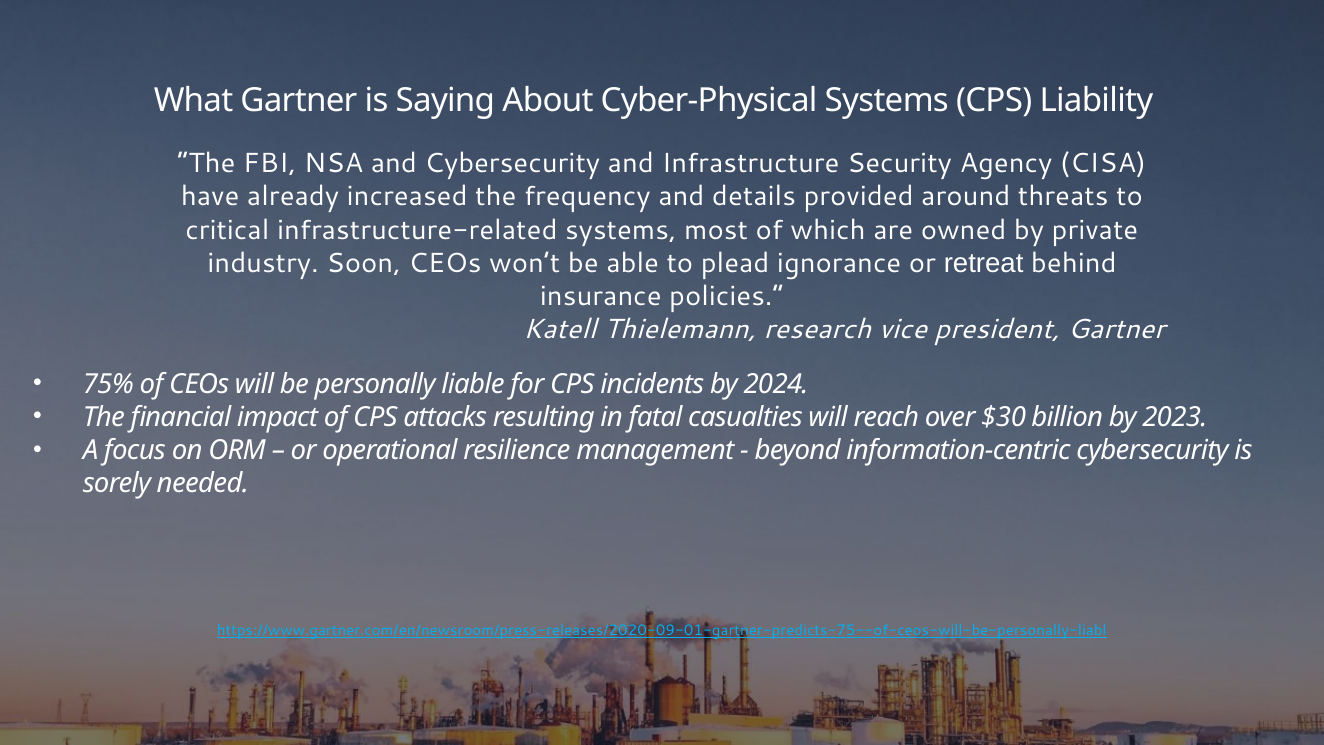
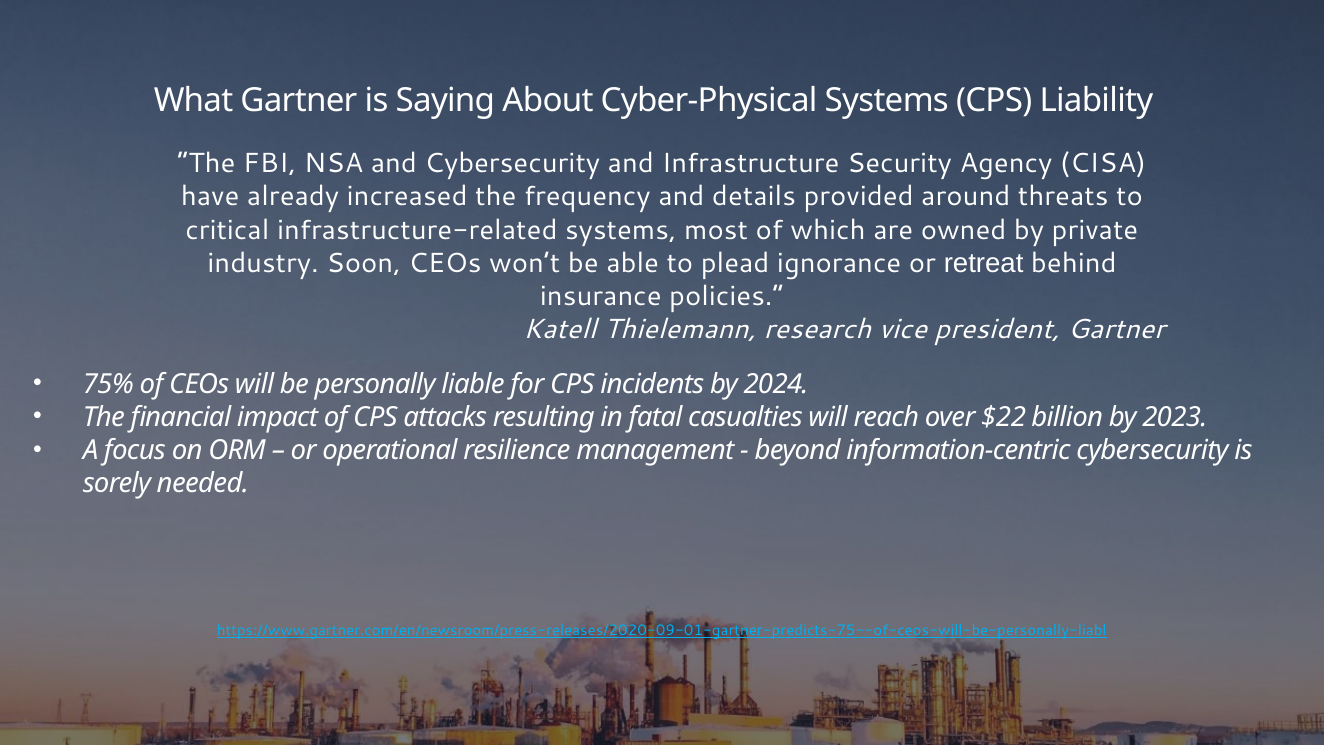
$30: $30 -> $22 (1004, 417)
